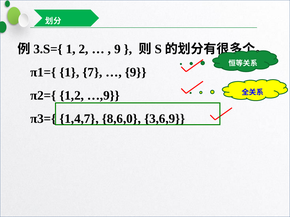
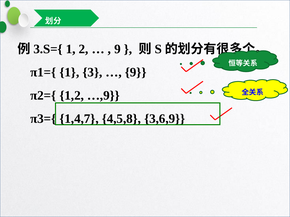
7: 7 -> 3 (92, 72)
8,6,0: 8,6,0 -> 4,5,8 (121, 119)
